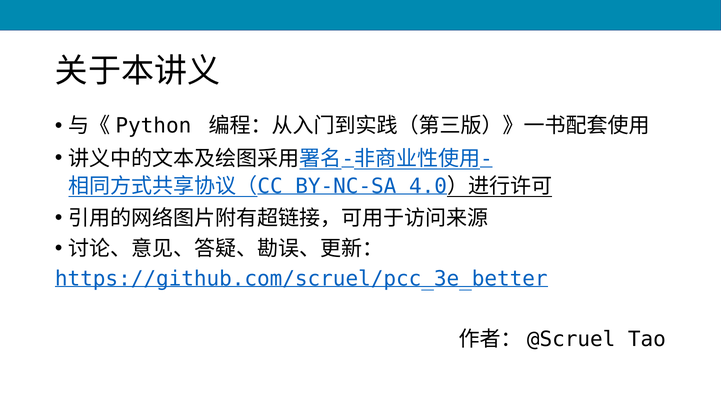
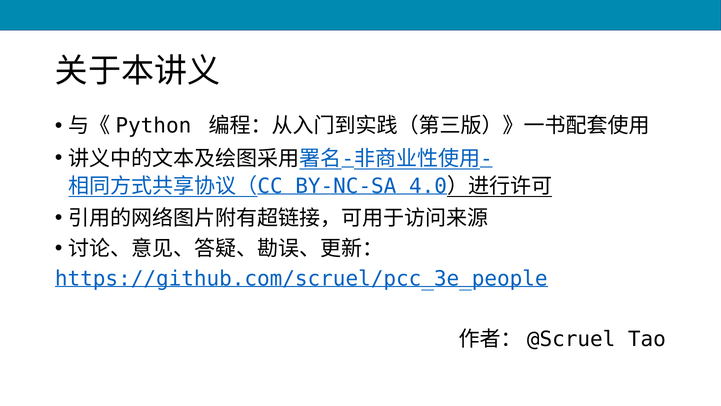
https://github.com/scruel/pcc_3e_better: https://github.com/scruel/pcc_3e_better -> https://github.com/scruel/pcc_3e_people (301, 278)
